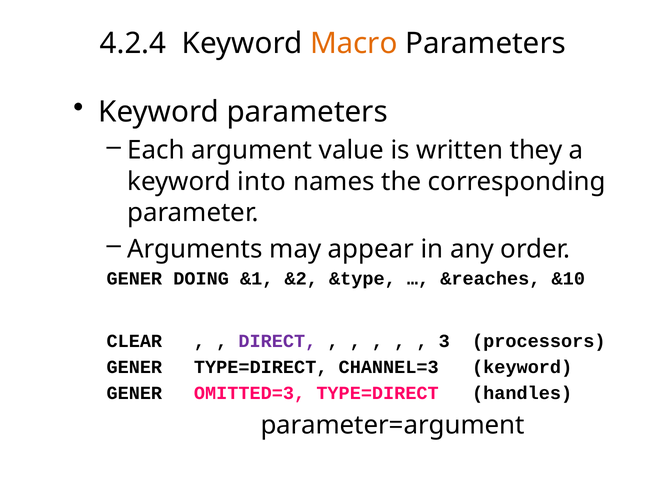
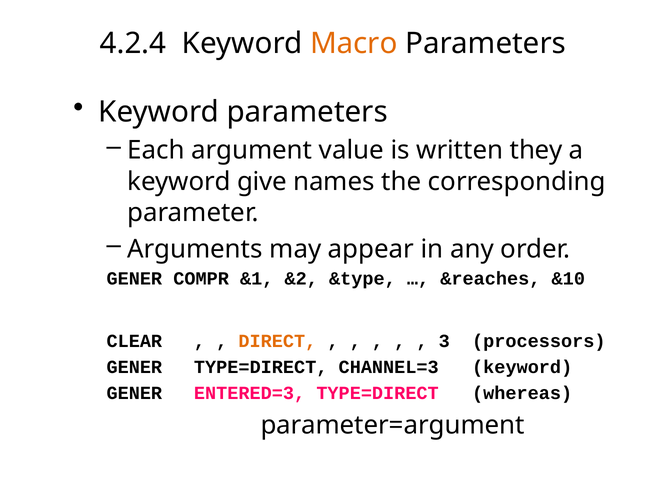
into: into -> give (262, 181)
DOING: DOING -> COMPR (201, 279)
DIRECT colour: purple -> orange (277, 341)
OMITTED=3: OMITTED=3 -> ENTERED=3 (250, 393)
handles: handles -> whereas (522, 393)
